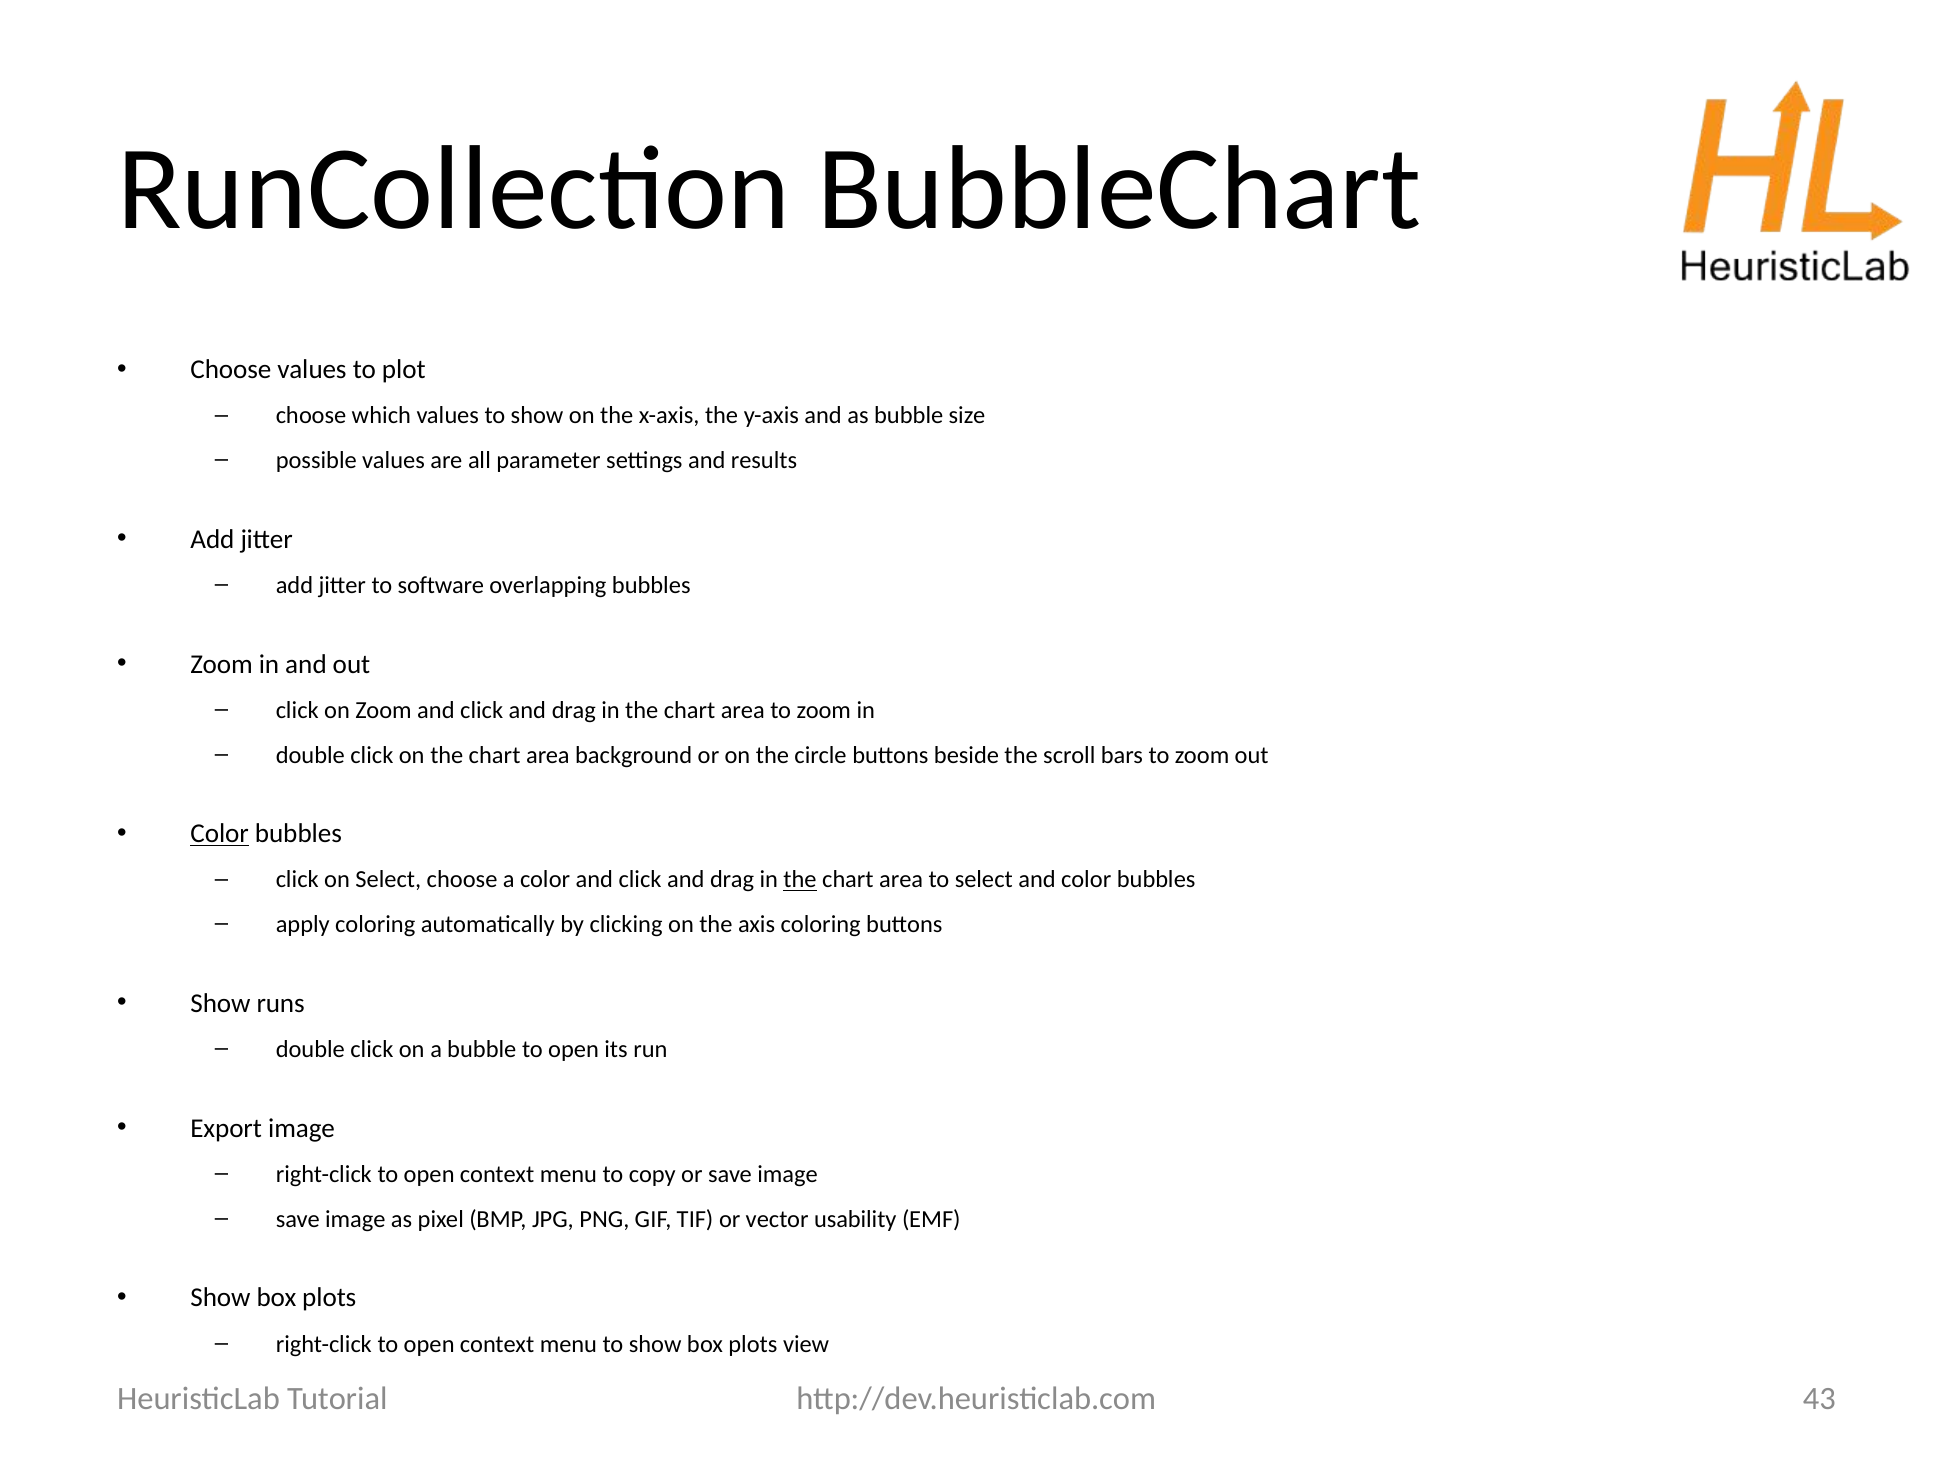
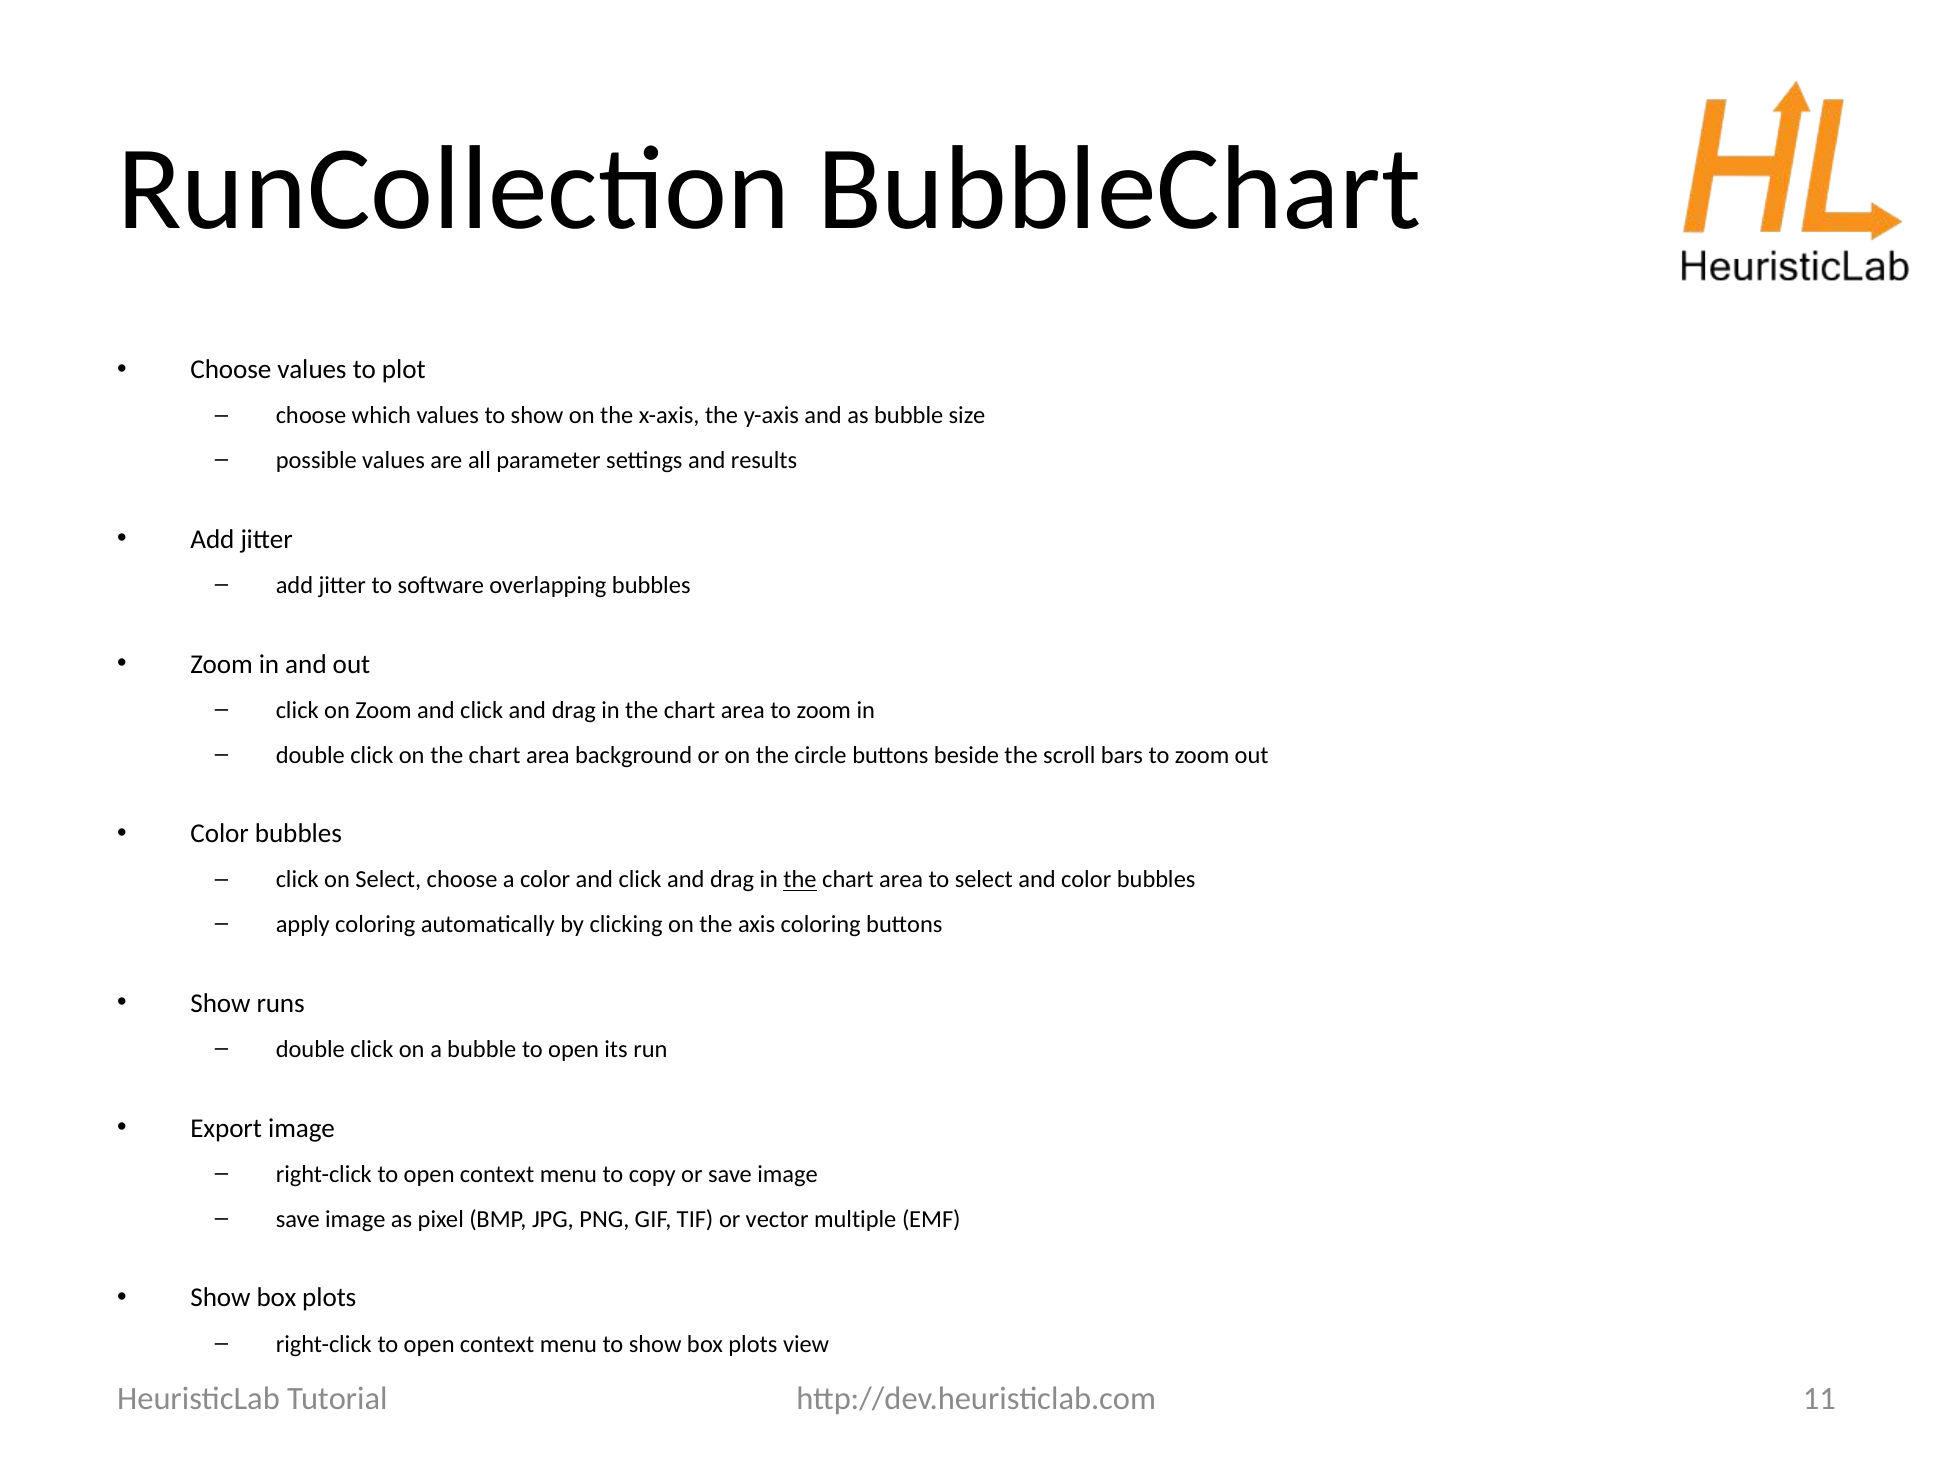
Color underline: present -> none (220, 834)
usability: usability -> multiple (855, 1219)
43: 43 -> 11 (1819, 1399)
